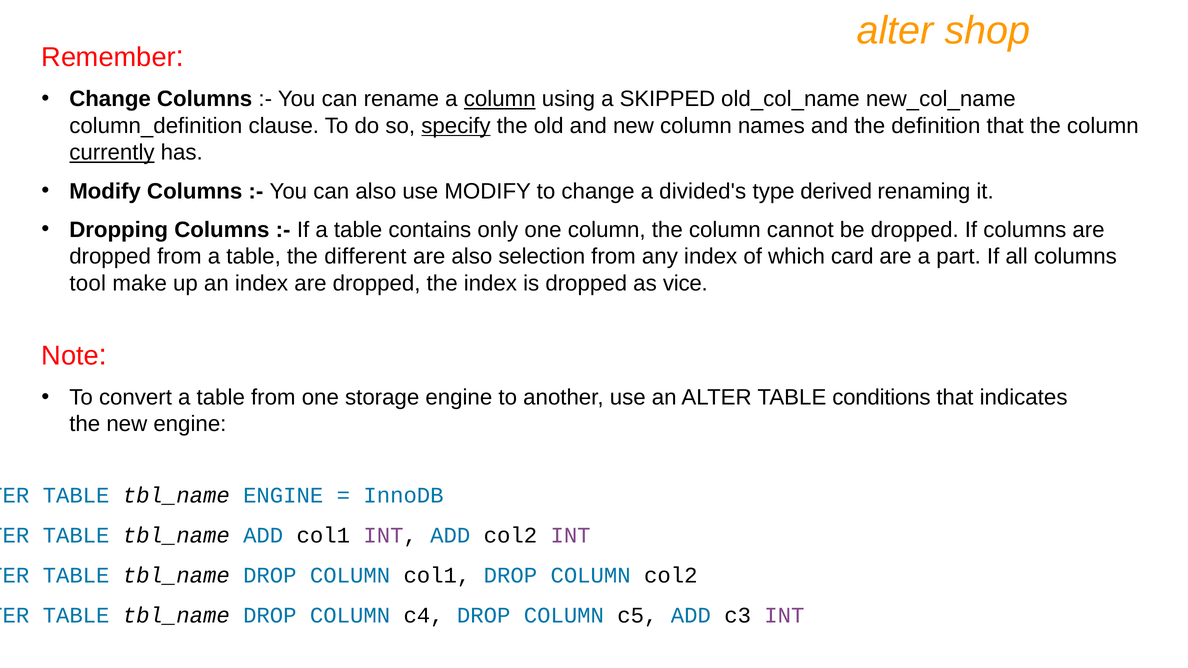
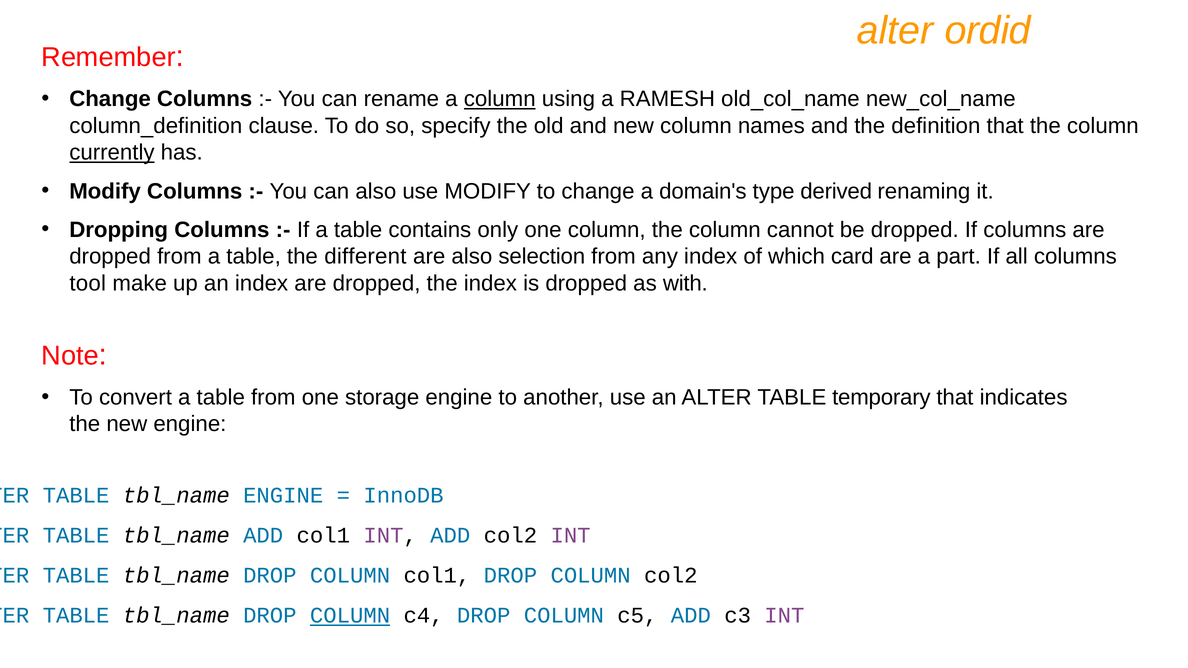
shop: shop -> ordid (988, 31)
SKIPPED: SKIPPED -> RAMESH (667, 99)
specify underline: present -> none (456, 126)
divided's: divided's -> domain's (703, 191)
vice: vice -> with (685, 283)
conditions: conditions -> temporary (881, 398)
COLUMN underline: none -> present (350, 616)
